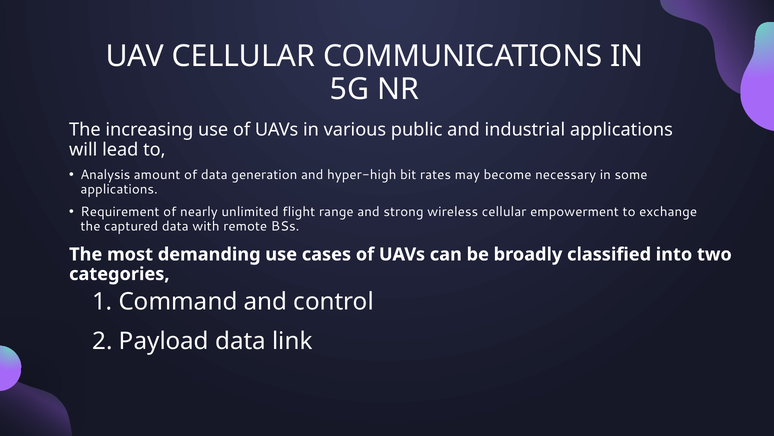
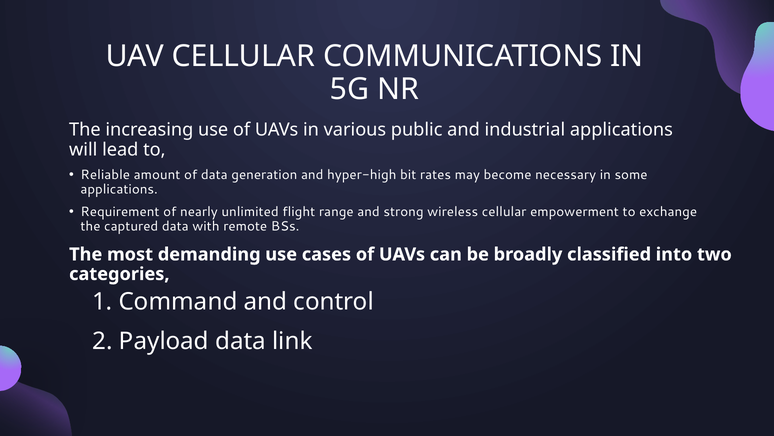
Analysis: Analysis -> Reliable (105, 175)
